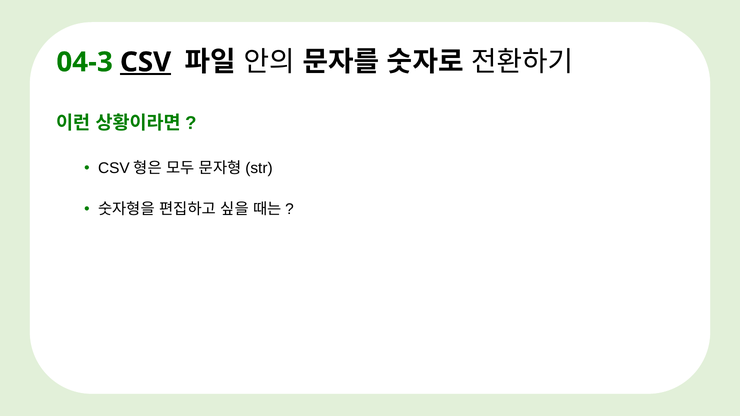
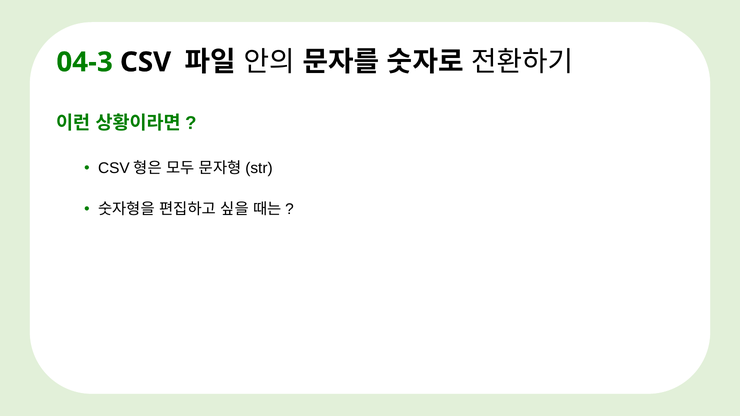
CSV underline: present -> none (146, 62)
